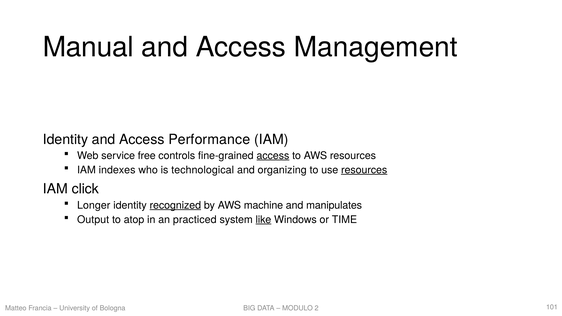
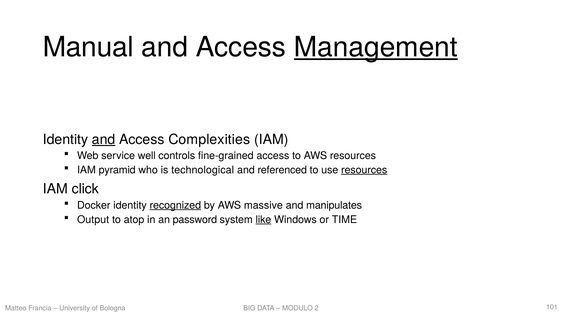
Management underline: none -> present (376, 47)
and underline: none -> present (104, 139)
Performance: Performance -> Complexities (209, 139)
free: free -> well (147, 156)
access underline: present -> none (273, 156)
indexes: indexes -> pyramid (117, 170)
organizing: organizing -> referenced (282, 170)
Longer: Longer -> Docker (94, 205)
machine: machine -> massive (263, 205)
practiced: practiced -> password (195, 220)
